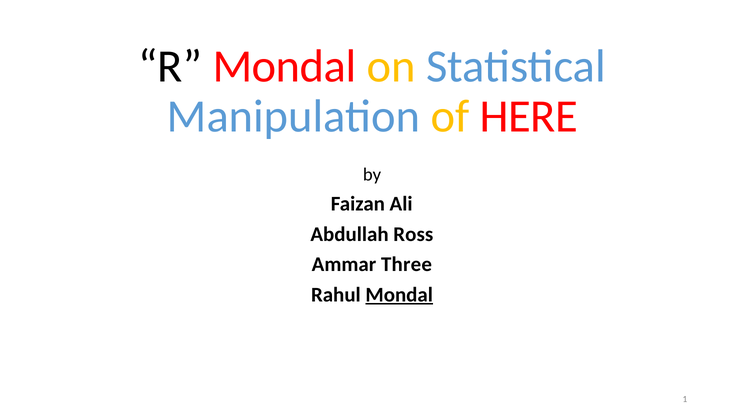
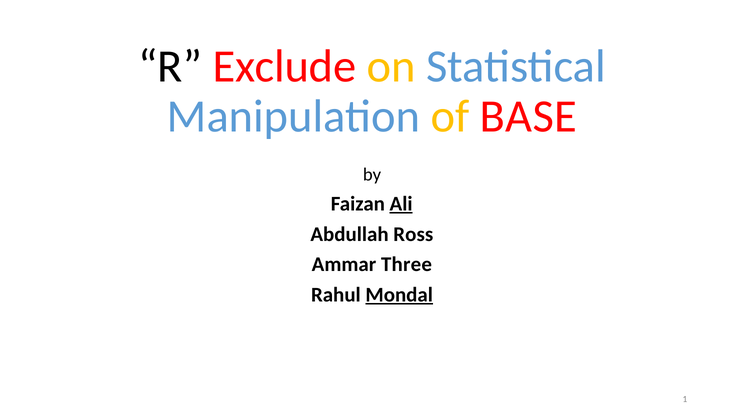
R Mondal: Mondal -> Exclude (284, 66)
HERE: HERE -> BASE (528, 117)
Ali underline: none -> present (401, 204)
